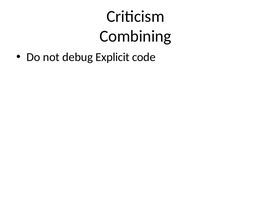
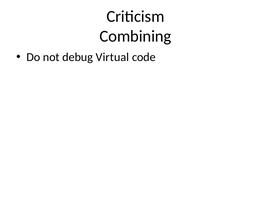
Explicit: Explicit -> Virtual (112, 57)
